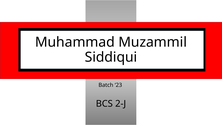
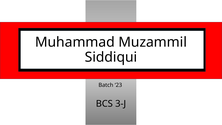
2-J: 2-J -> 3-J (121, 104)
